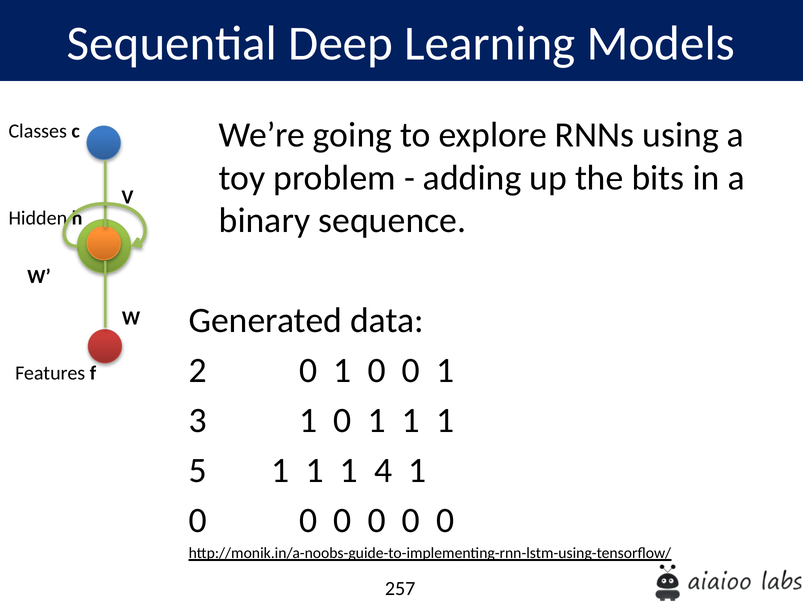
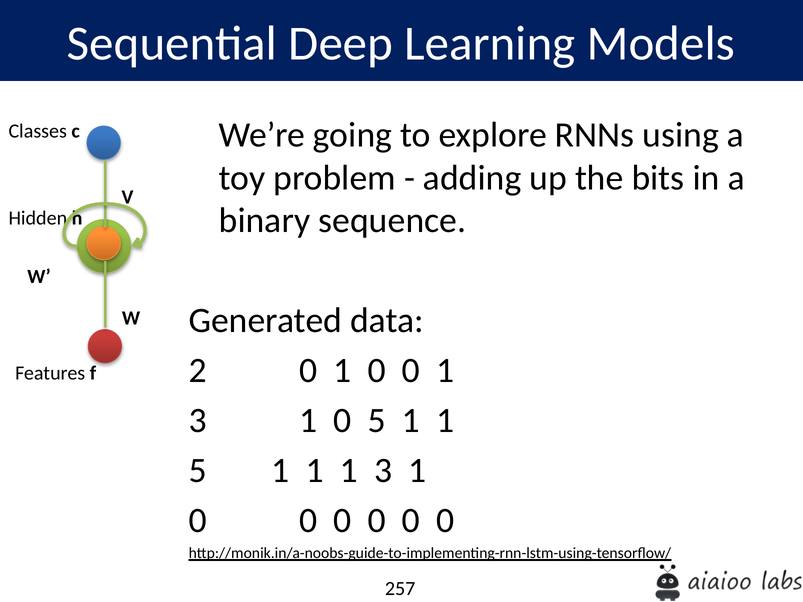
1 0 1: 1 -> 5 (377, 421)
1 1 4: 4 -> 3 (383, 471)
